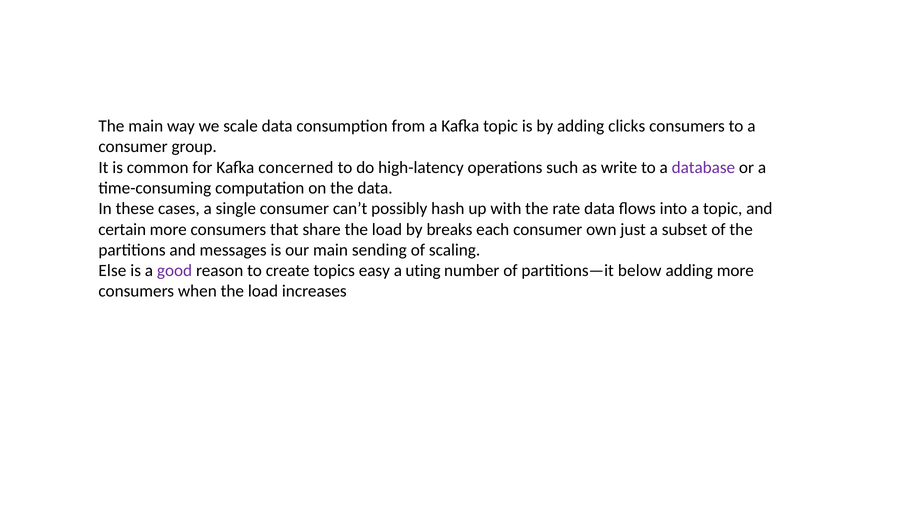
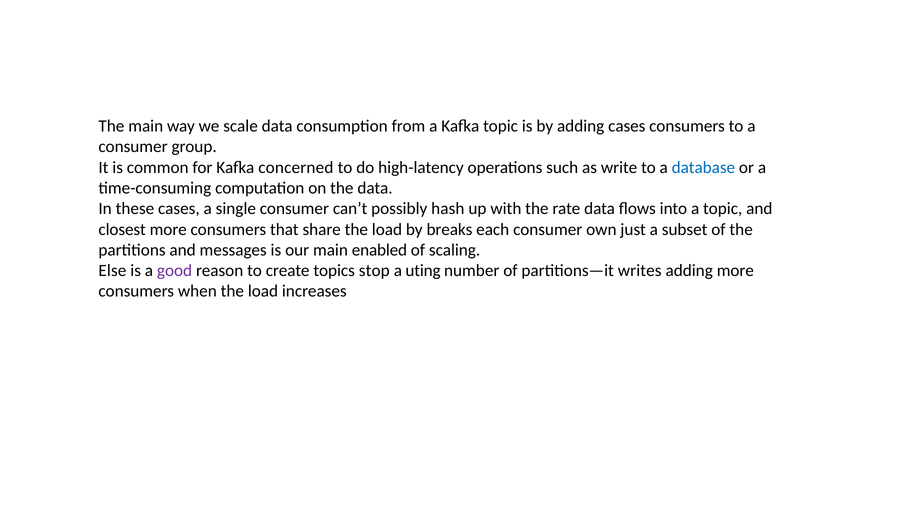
adding clicks: clicks -> cases (627, 126)
database colour: purple -> blue (703, 167)
certain: certain -> closest (122, 229)
sending: sending -> enabled (379, 250)
easy: easy -> stop (374, 271)
below: below -> writes (640, 271)
